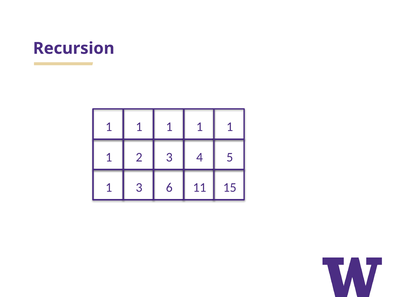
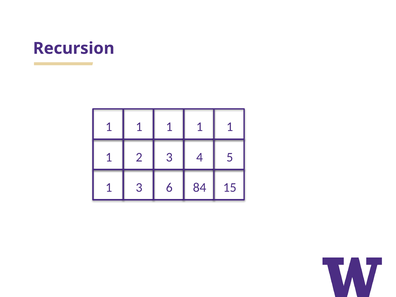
11: 11 -> 84 (200, 187)
